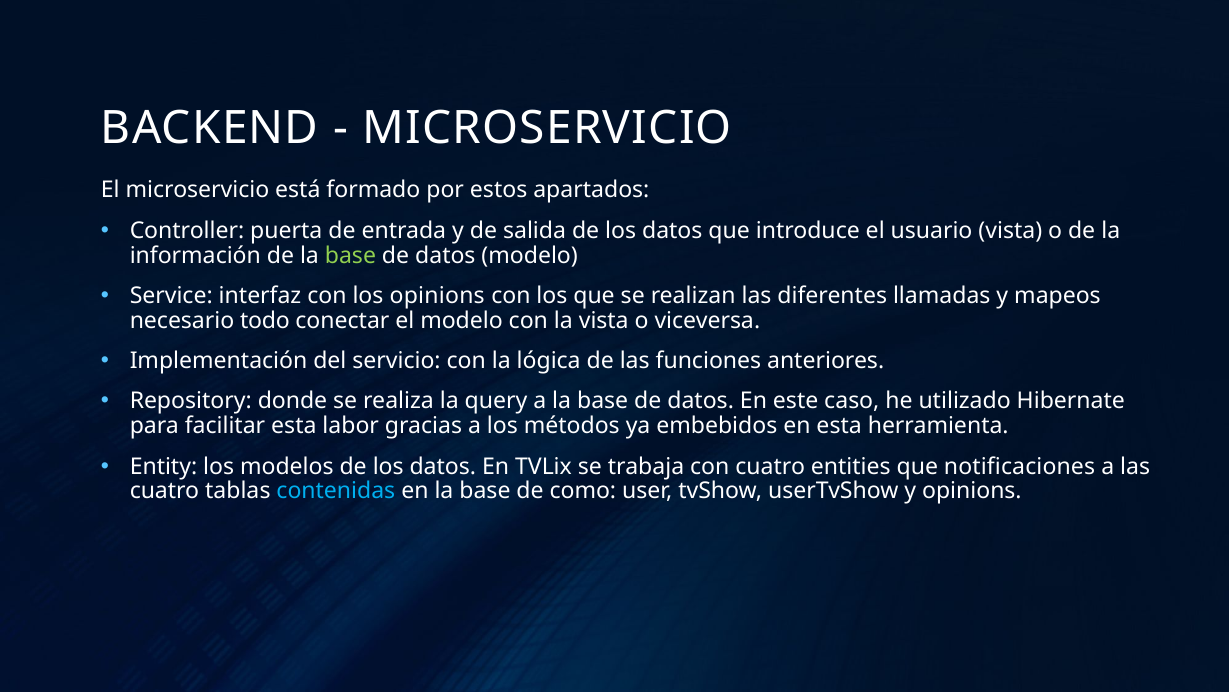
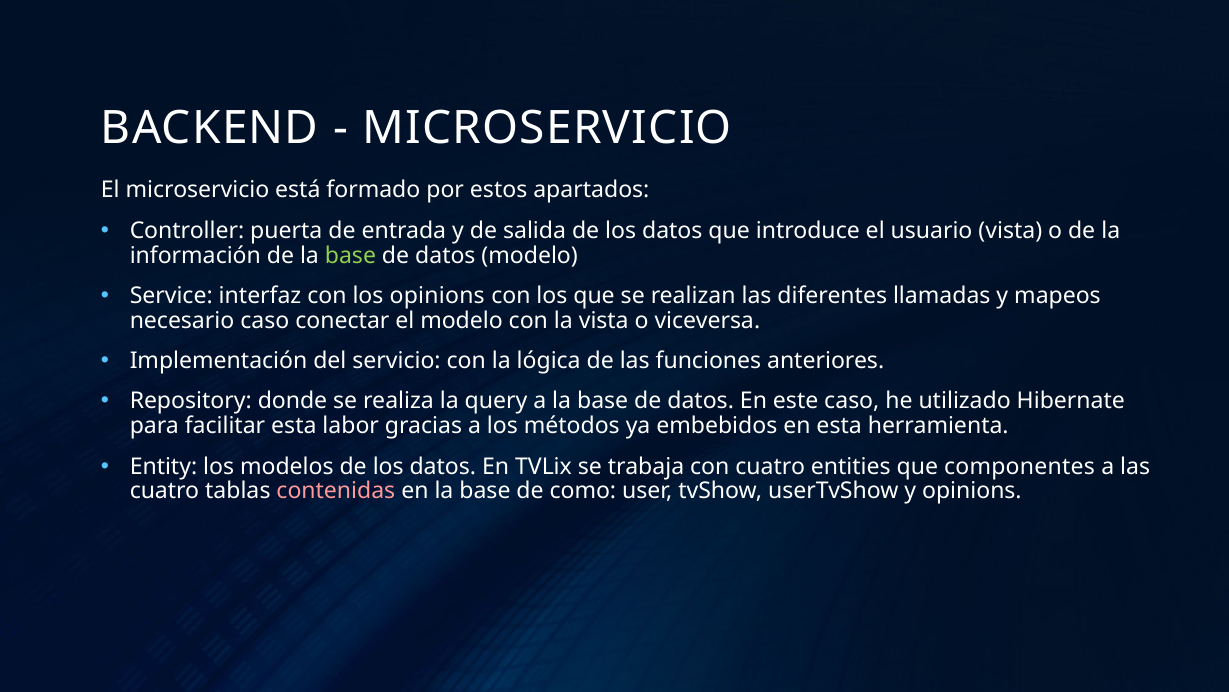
necesario todo: todo -> caso (265, 320)
notificaciones: notificaciones -> componentes (1019, 466)
contenidas colour: light blue -> pink (336, 491)
